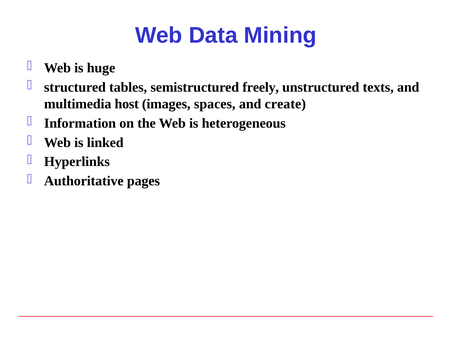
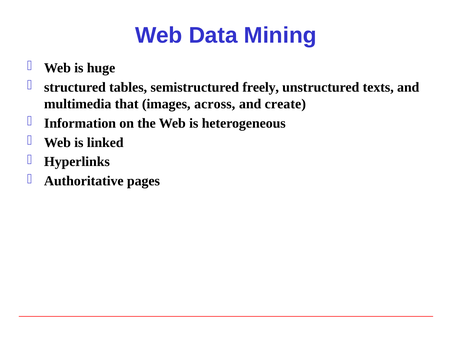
host: host -> that (127, 104)
spaces: spaces -> across (215, 104)
